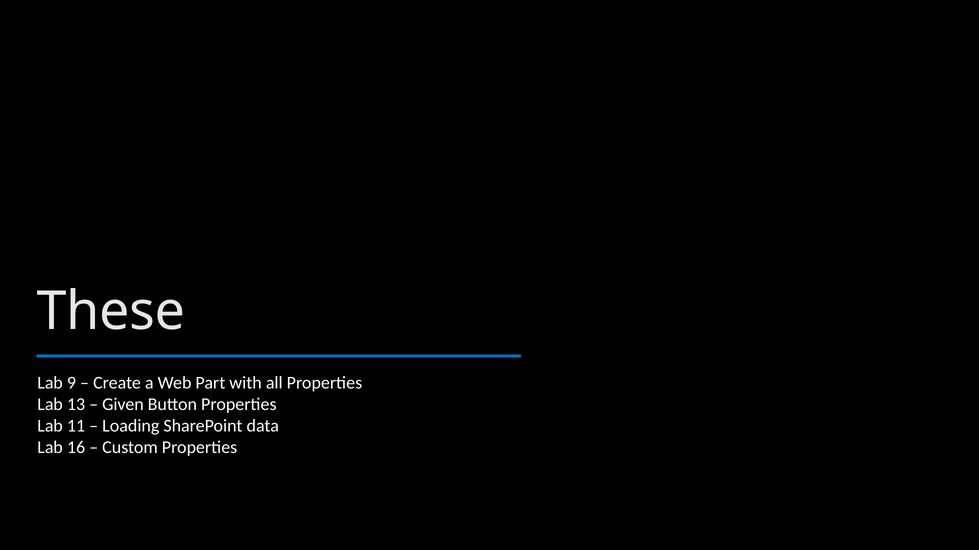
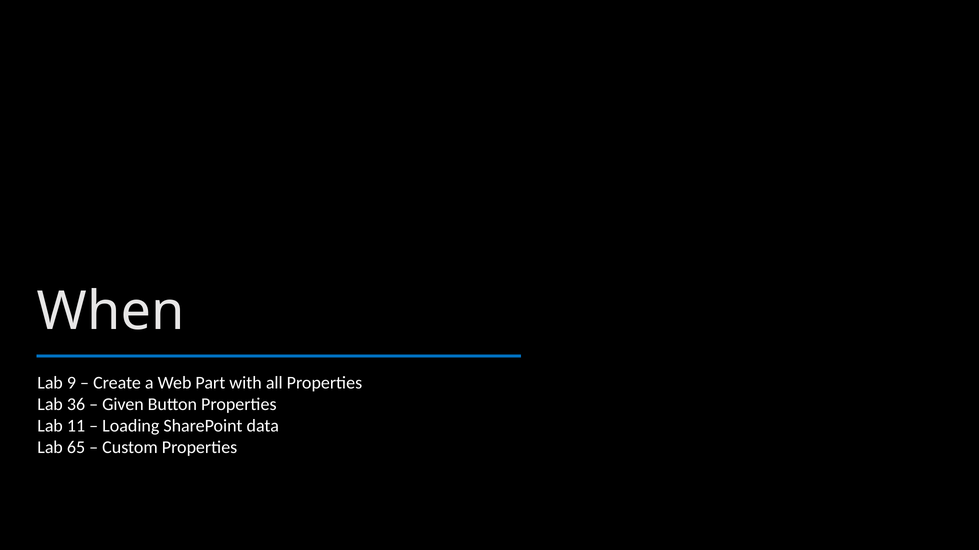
These: These -> When (111, 312)
13: 13 -> 36 (76, 405)
16: 16 -> 65 (76, 448)
